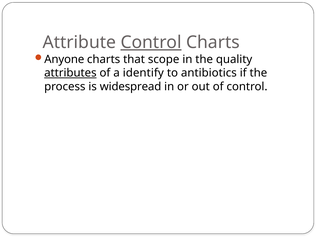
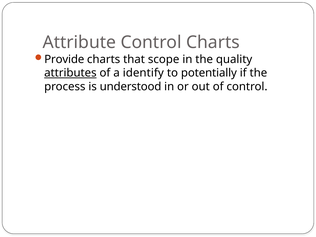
Control underline: present -> none (151, 42)
Anyone: Anyone -> Provide (64, 59)
antibiotics: antibiotics -> potentially (209, 73)
widespread: widespread -> understood (131, 87)
